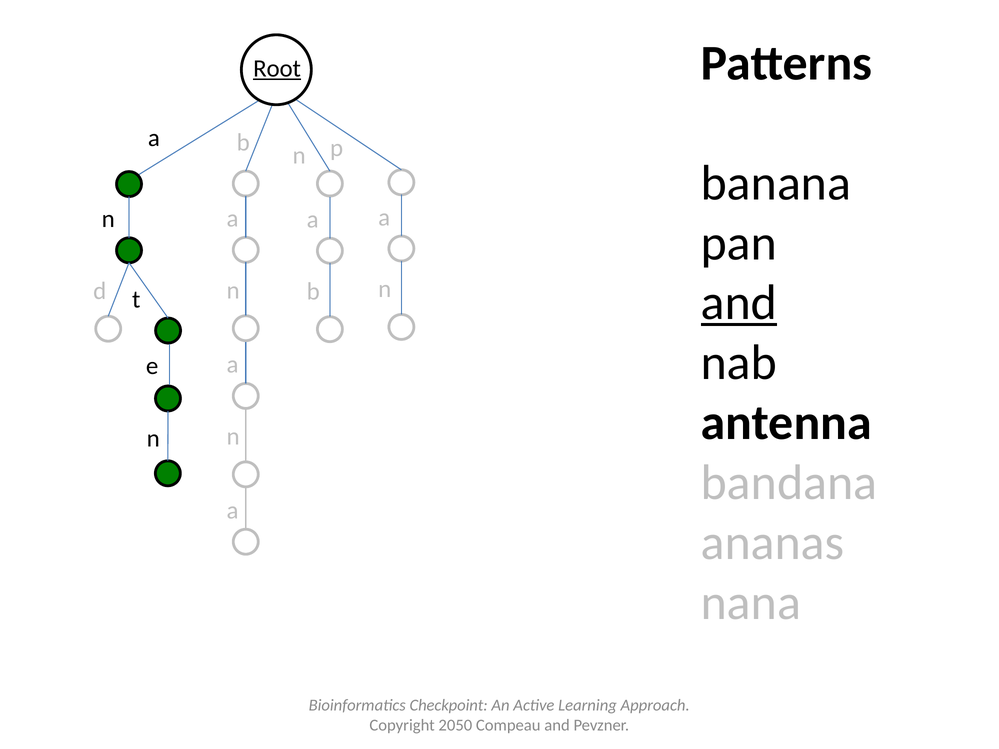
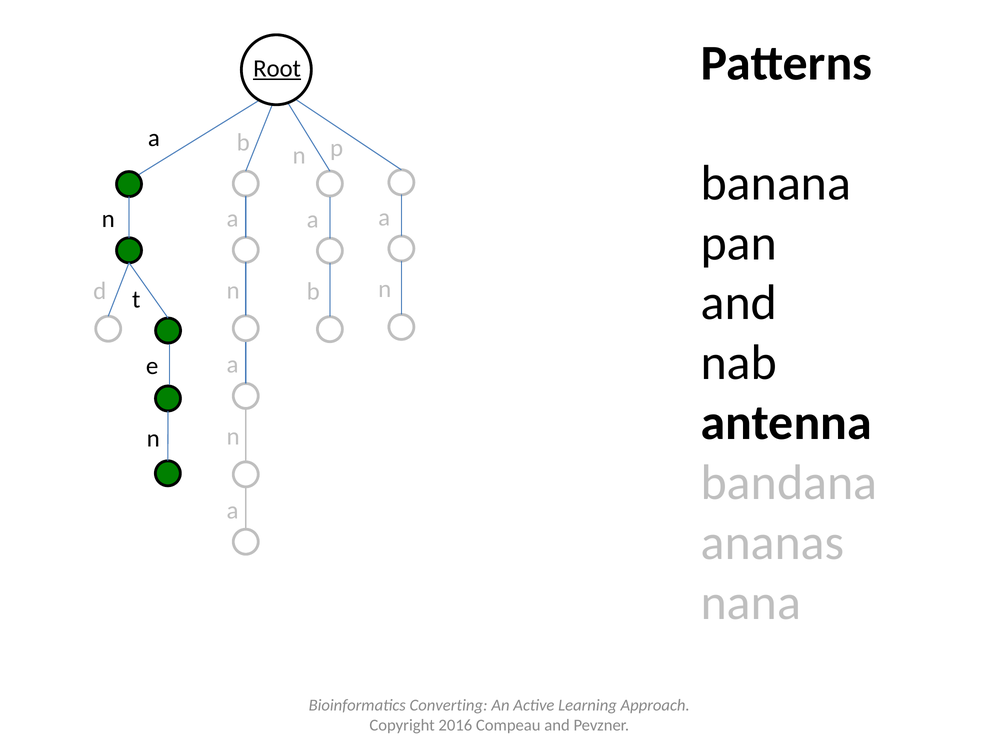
and underline: present -> none (739, 303)
Checkpoint: Checkpoint -> Converting (449, 706)
2050: 2050 -> 2016 (455, 726)
